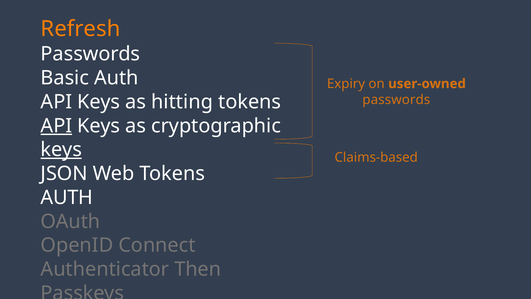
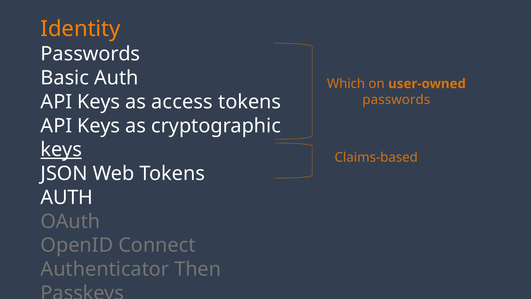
Refresh: Refresh -> Identity (81, 29)
Expiry: Expiry -> Which (346, 84)
hitting: hitting -> access (182, 102)
API underline: present -> none (56, 126)
